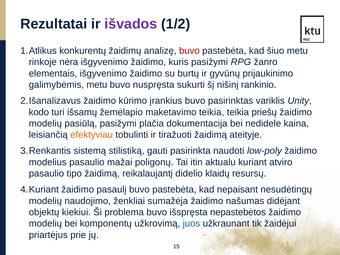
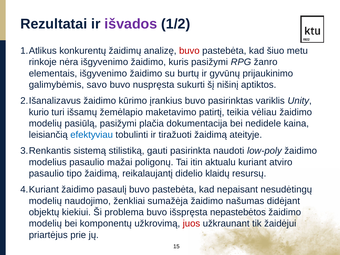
galimybėmis metu: metu -> savo (97, 85)
rankinio: rankinio -> aptiktos (259, 85)
kodo: kodo -> kurio (39, 112)
maketavimo teikia: teikia -> patirtį (212, 112)
priešų: priešų -> vėliau (264, 112)
efektyviau colour: orange -> blue (92, 135)
juos colour: blue -> red (191, 224)
